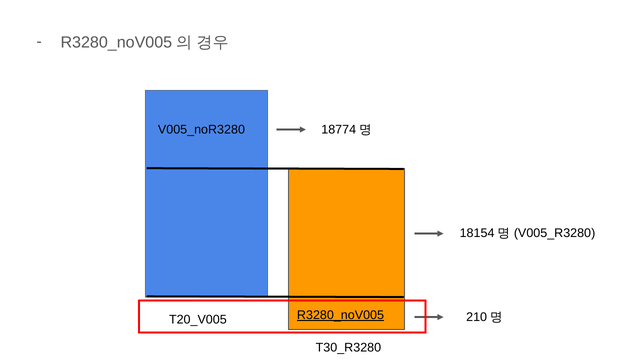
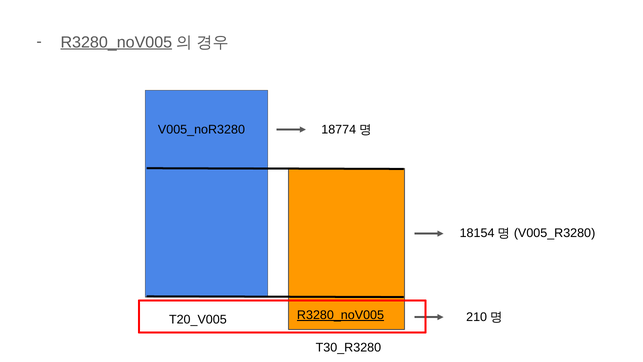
R3280_noV005 underline: none -> present (116, 42)
